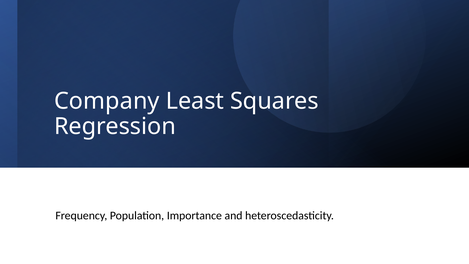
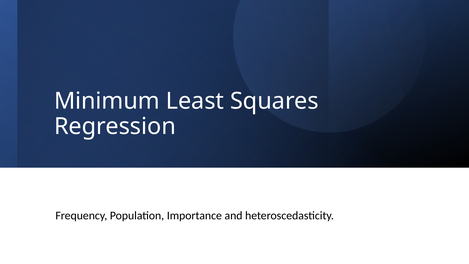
Company: Company -> Minimum (107, 101)
